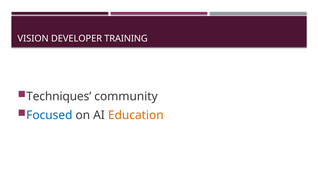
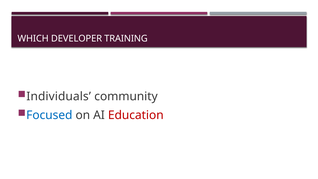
VISION: VISION -> WHICH (33, 39)
Techniques: Techniques -> Individuals (59, 96)
Education colour: orange -> red (136, 115)
